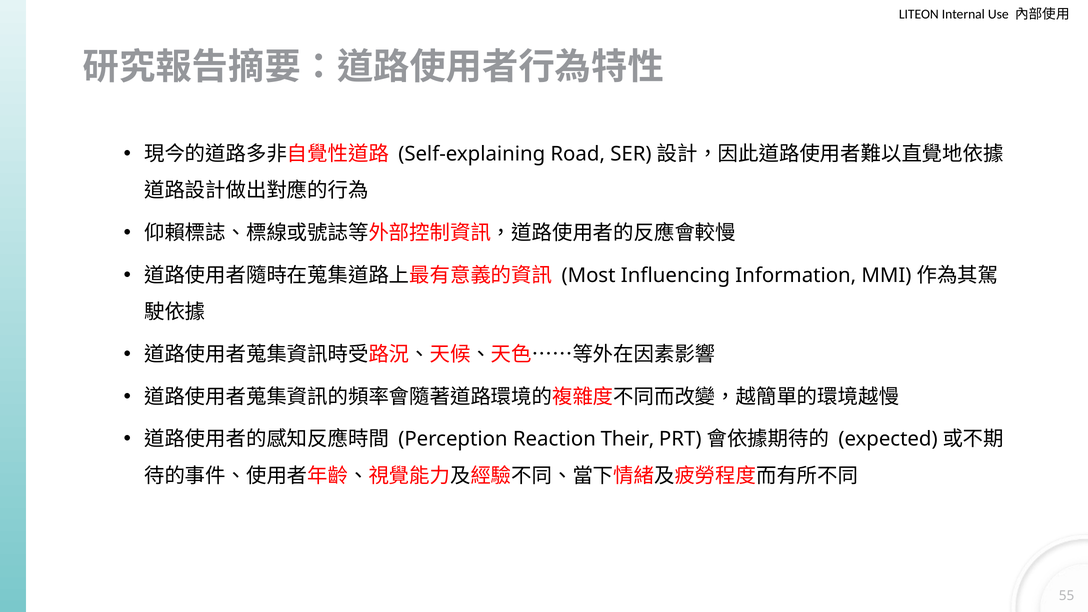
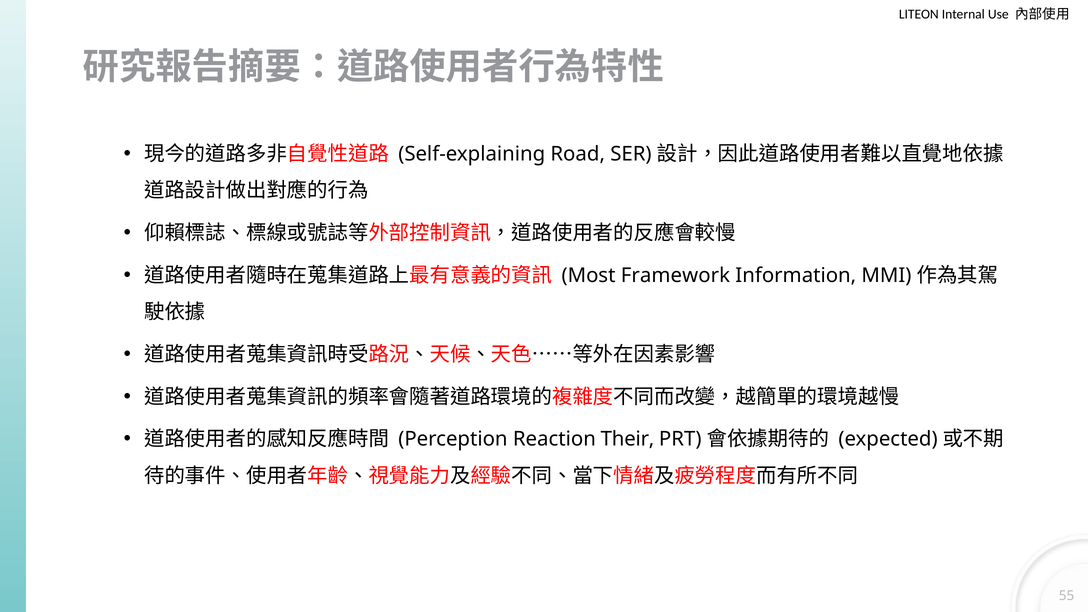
Influencing: Influencing -> Framework (675, 275)
